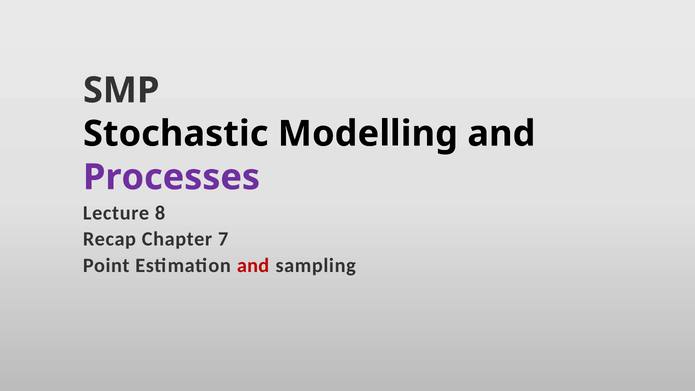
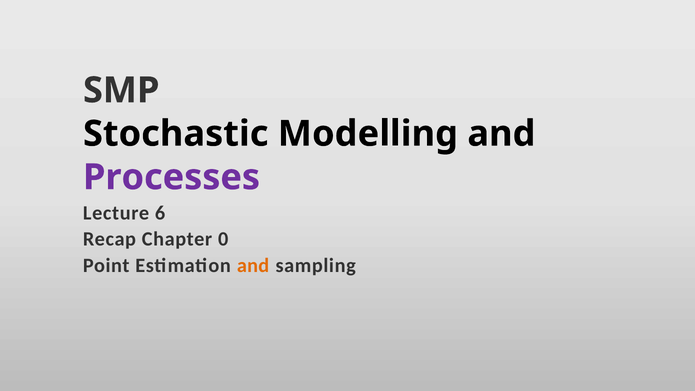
8: 8 -> 6 (160, 213)
7: 7 -> 0 (223, 239)
and colour: red -> orange (253, 266)
